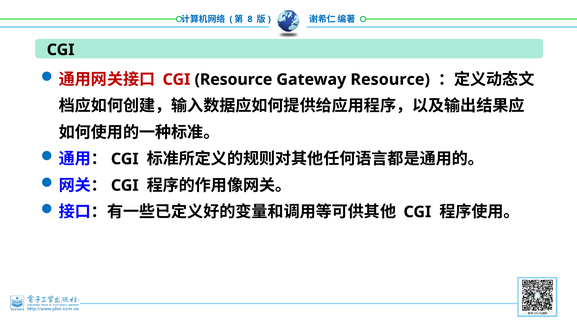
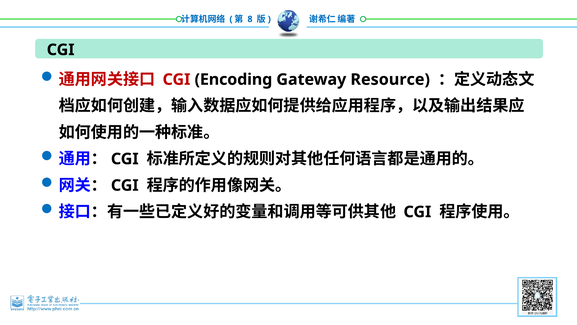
CGI Resource: Resource -> Encoding (233, 79)
